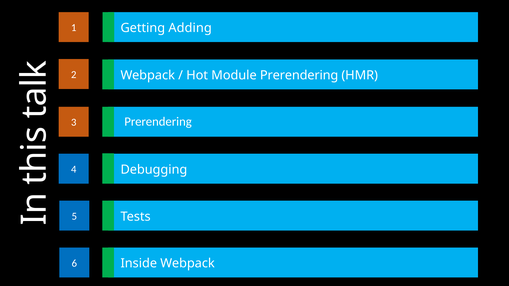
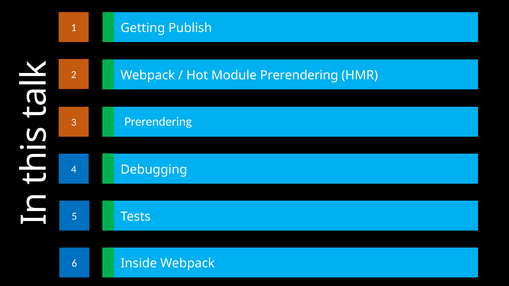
Adding: Adding -> Publish (190, 28)
